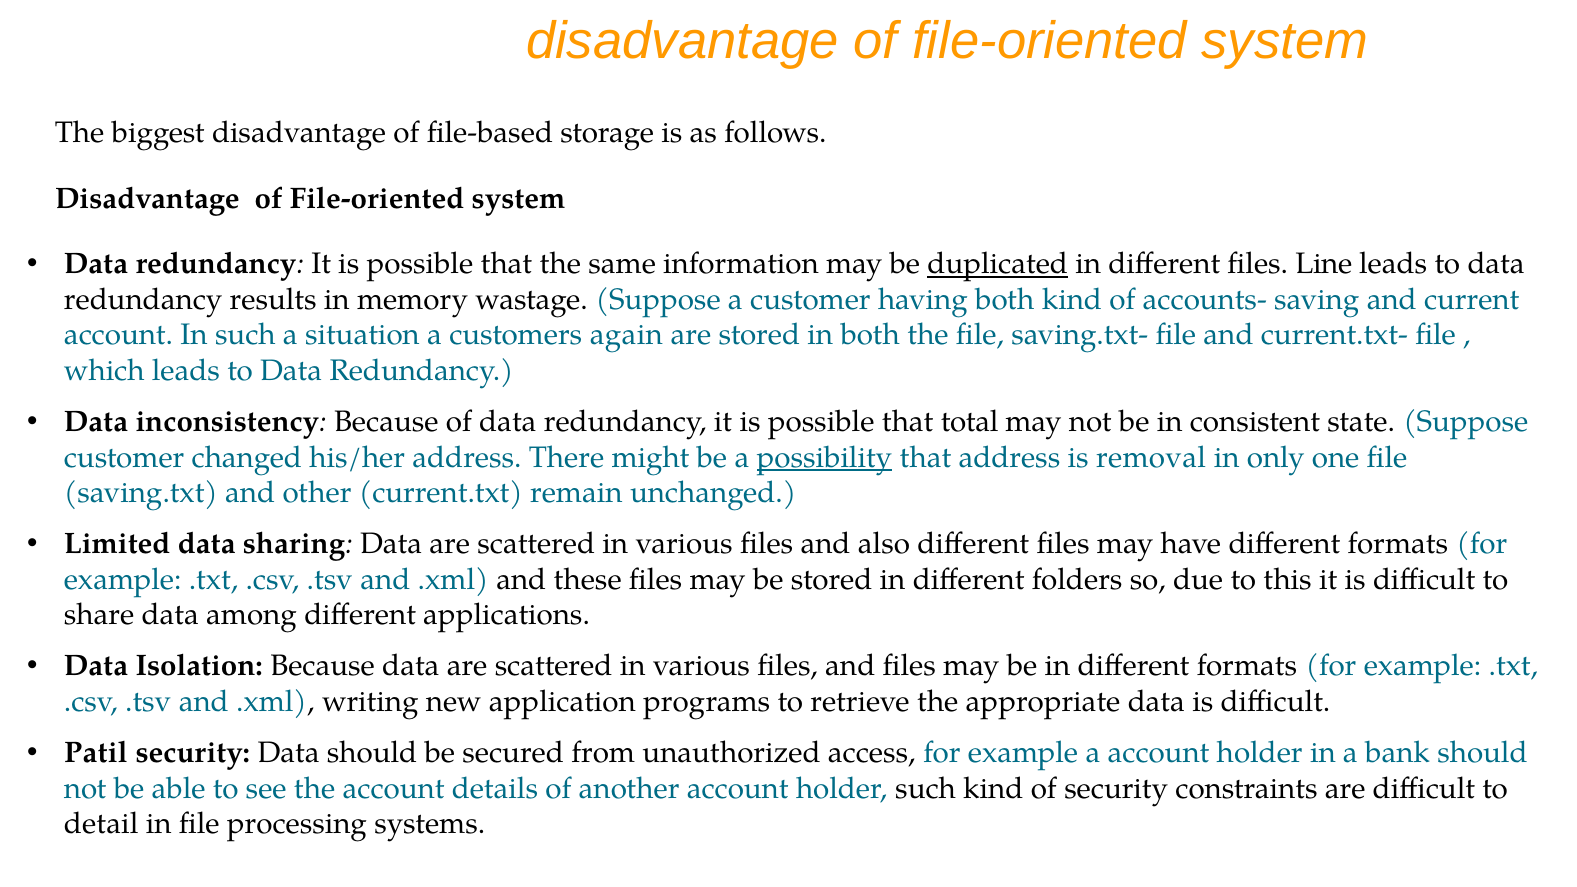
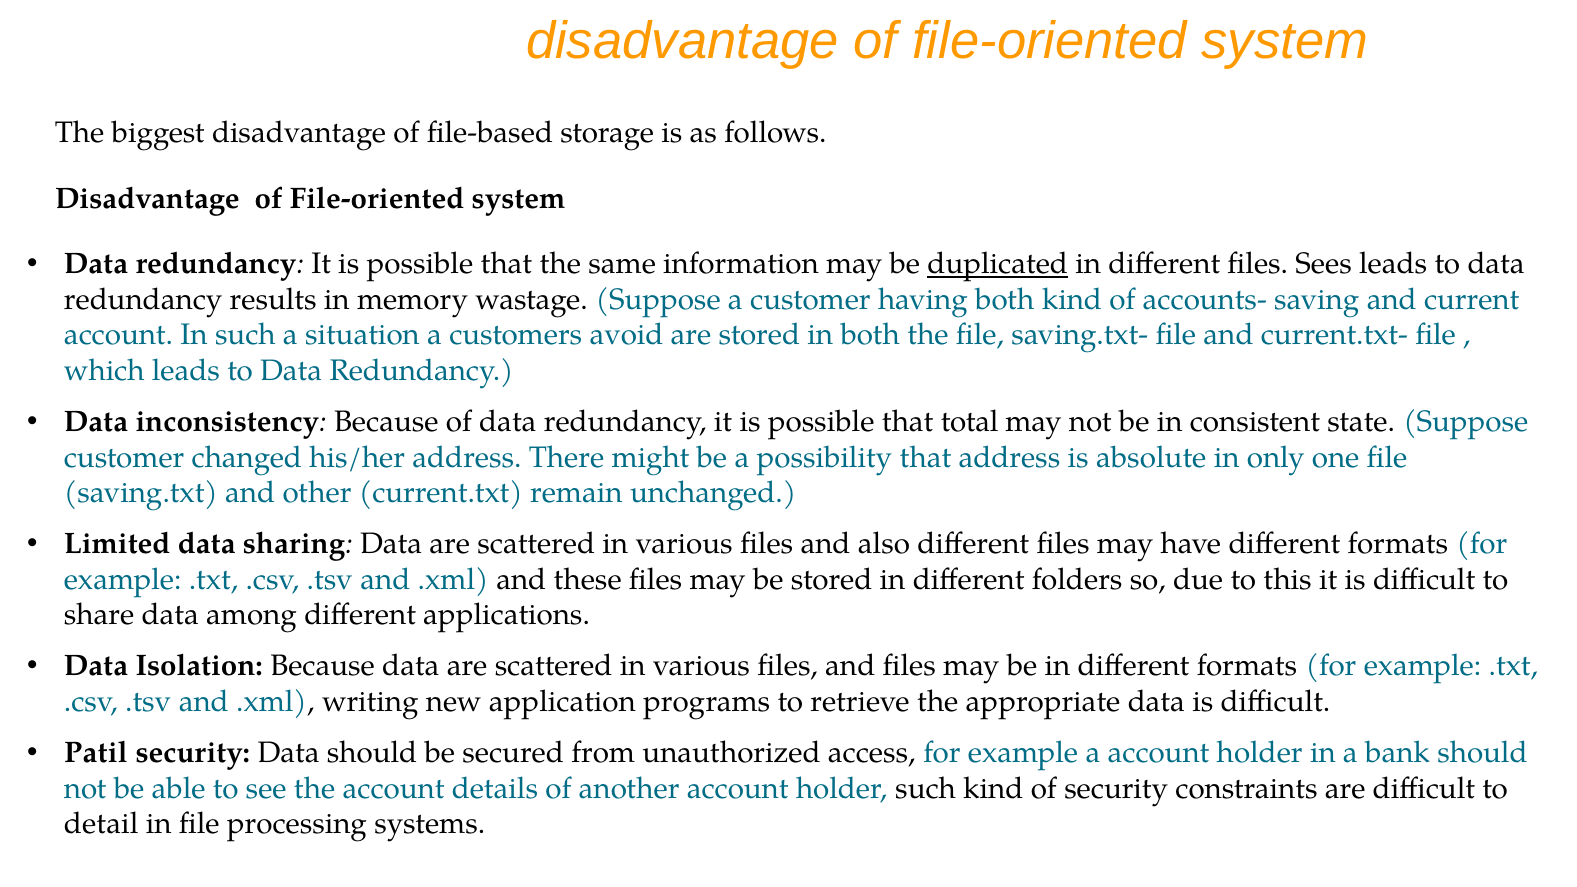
Line: Line -> Sees (1324, 264)
again: again -> avoid (627, 335)
possibility underline: present -> none (824, 457)
removal: removal -> absolute (1151, 457)
